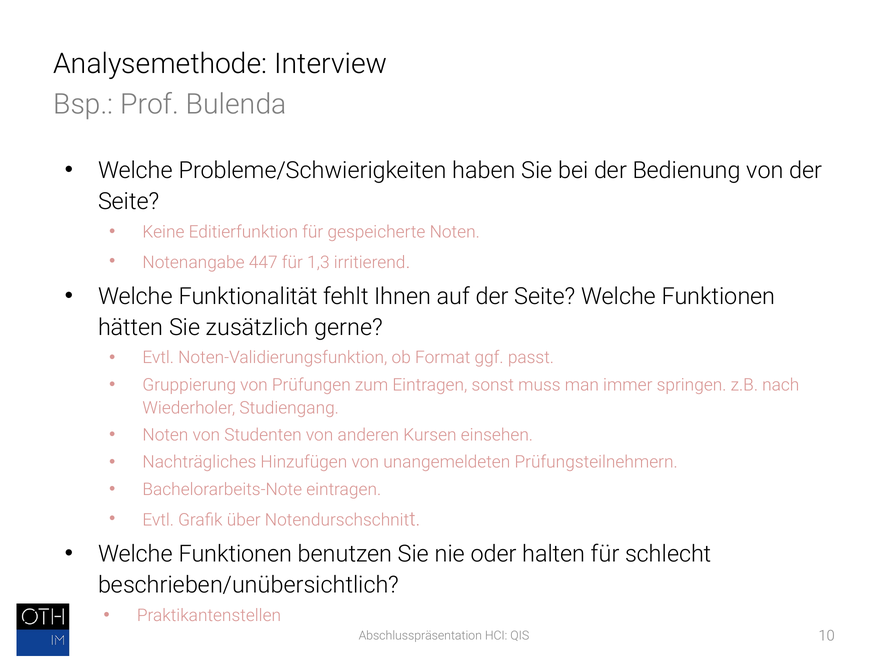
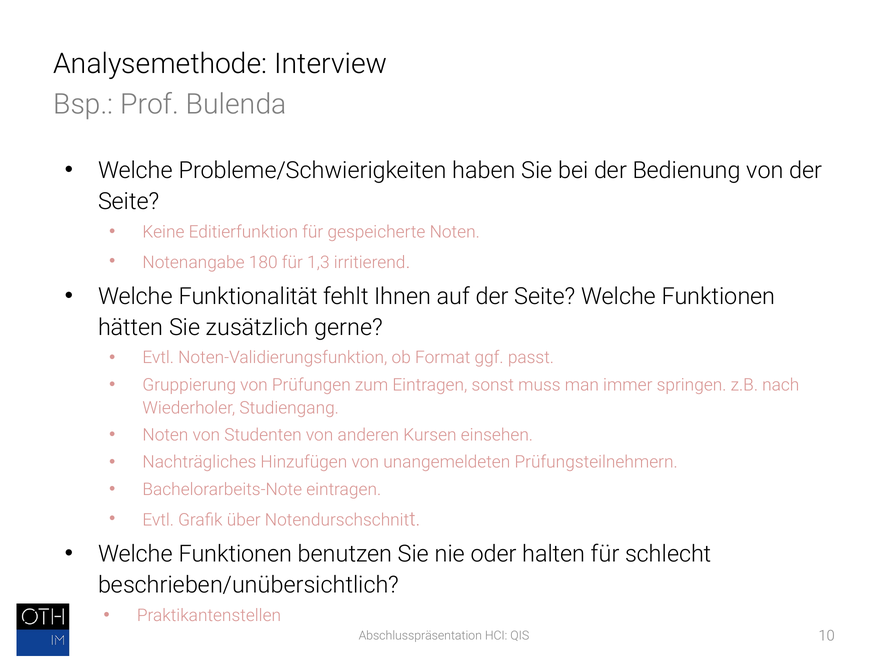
447: 447 -> 180 (263, 262)
